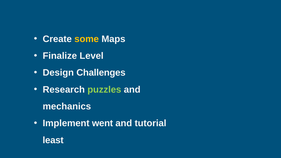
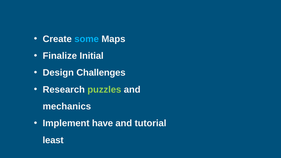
some colour: yellow -> light blue (87, 39)
Level: Level -> Initial (92, 56)
went: went -> have (102, 123)
